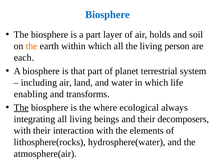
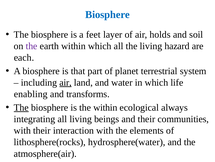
a part: part -> feet (93, 34)
the colour: orange -> purple (32, 46)
person: person -> hazard (177, 46)
air underline: none -> present (66, 82)
the where: where -> within (105, 107)
decomposers: decomposers -> communities (183, 119)
